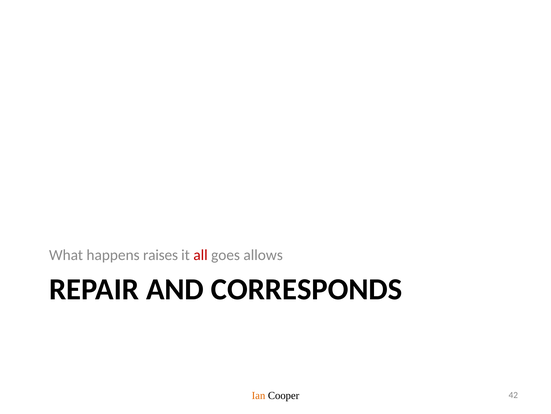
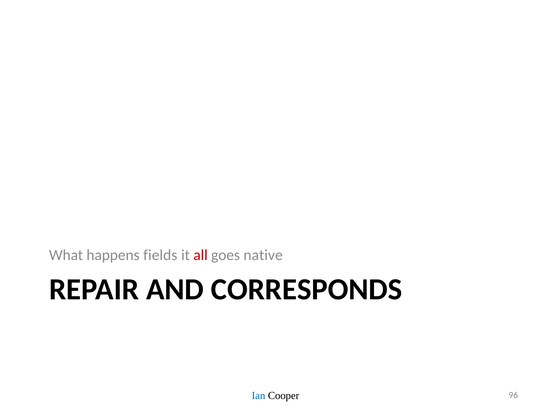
raises: raises -> fields (160, 255)
allows: allows -> native (263, 255)
Ian colour: orange -> blue (259, 395)
42: 42 -> 96 (513, 395)
